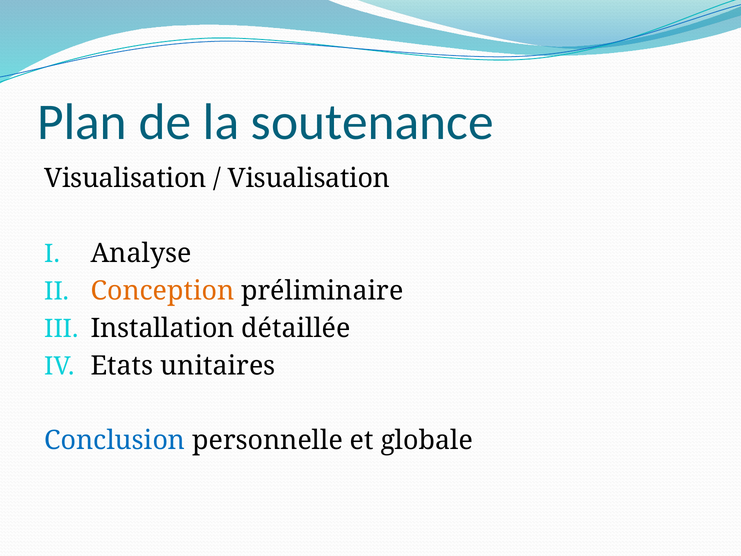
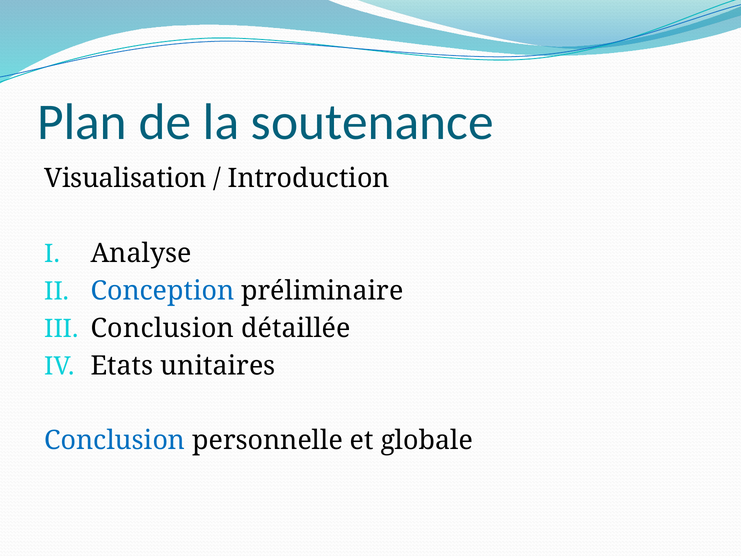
Visualisation: Visualisation -> Introduction (309, 178)
Conception colour: orange -> blue (163, 291)
Installation: Installation -> Conclusion (162, 328)
